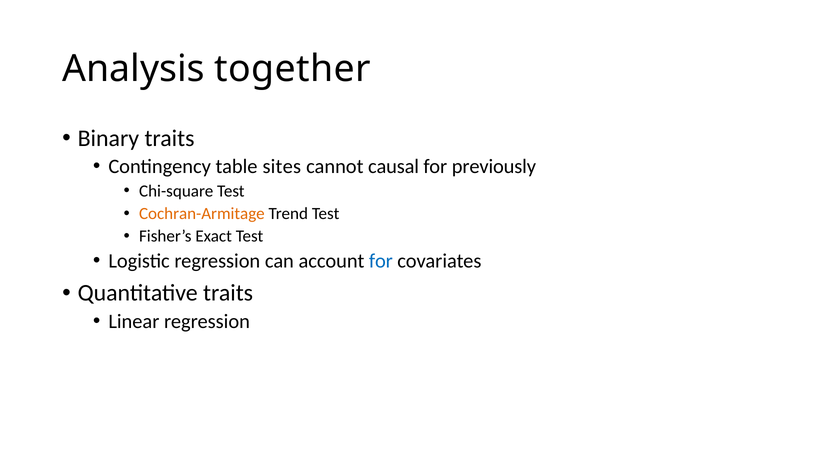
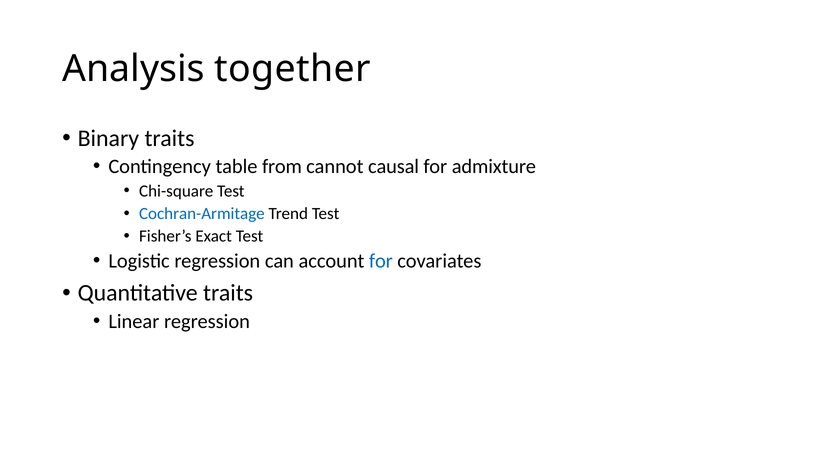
sites: sites -> from (282, 166)
previously: previously -> admixture (494, 166)
Cochran-Armitage colour: orange -> blue (202, 214)
